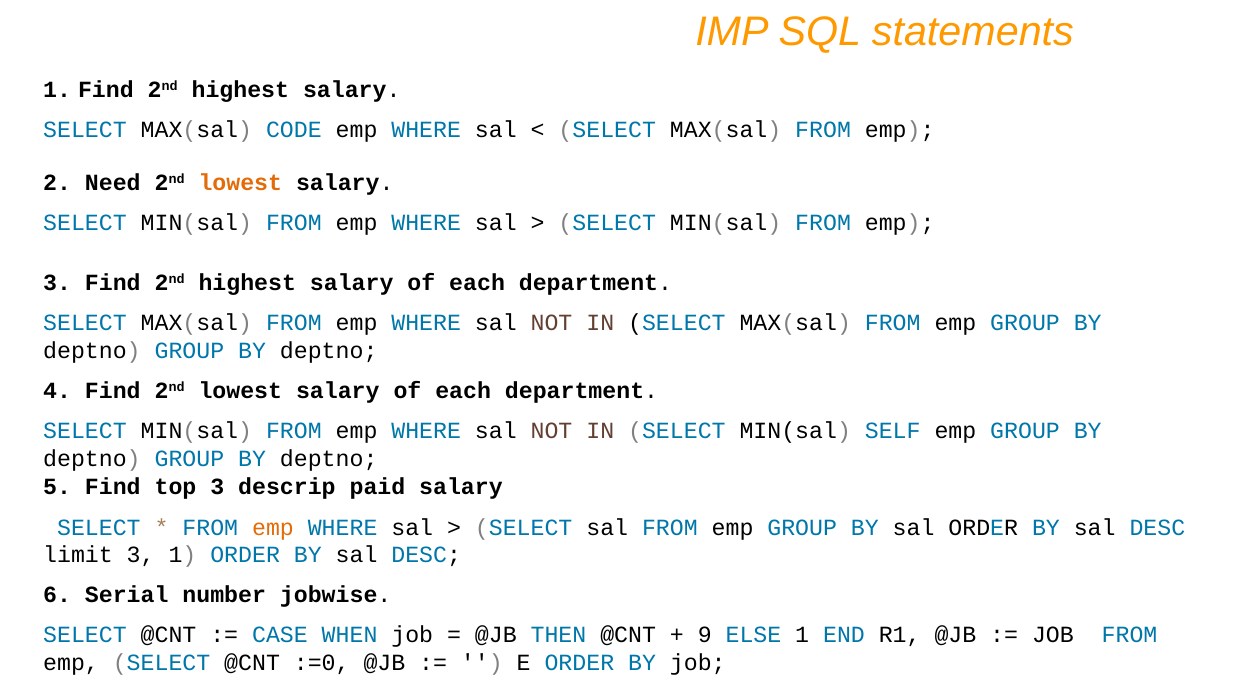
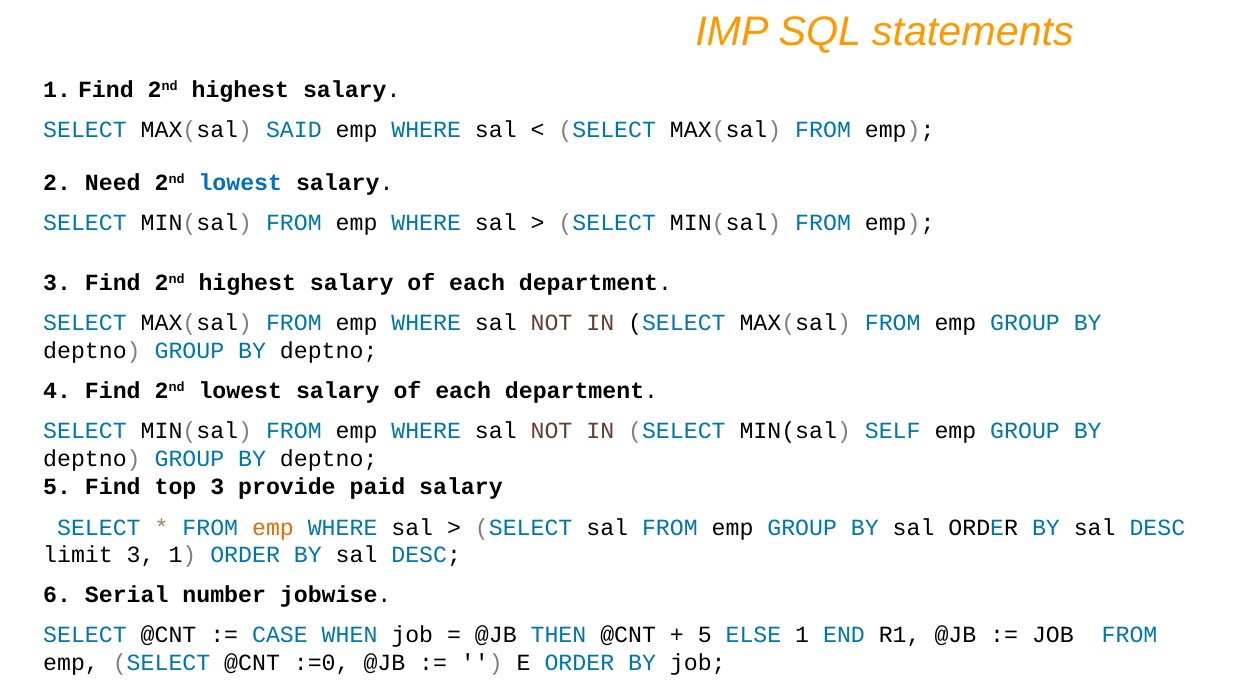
CODE: CODE -> SAID (294, 130)
lowest colour: orange -> blue (240, 183)
descrip: descrip -> provide (287, 488)
9: 9 -> 5 (705, 635)
